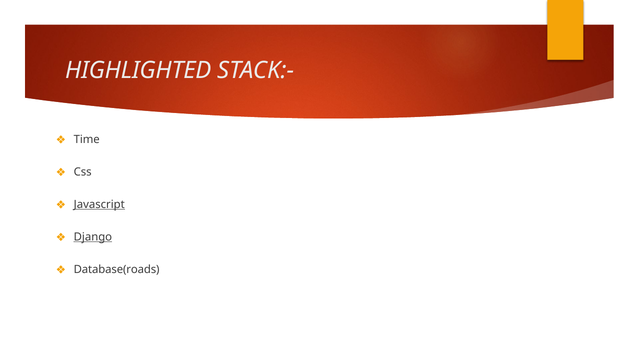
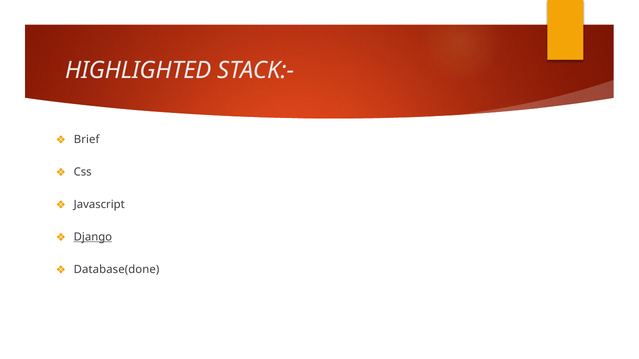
Time: Time -> Brief (87, 139)
Javascript underline: present -> none (99, 205)
Database(roads: Database(roads -> Database(done (116, 270)
